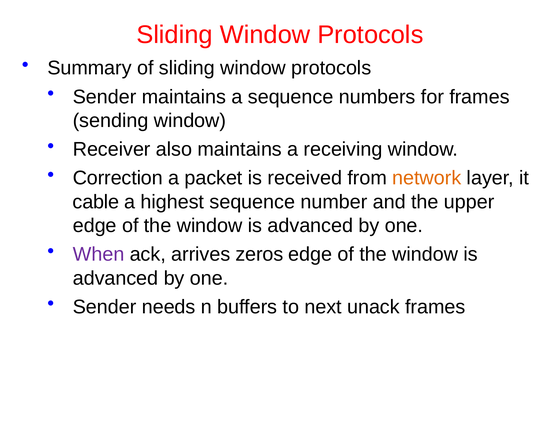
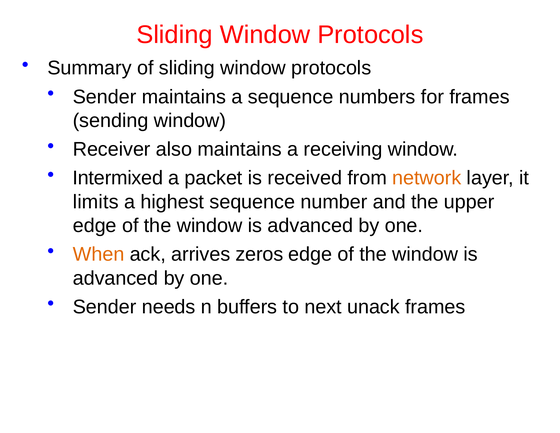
Correction: Correction -> Intermixed (118, 178)
cable: cable -> limits (96, 202)
When colour: purple -> orange (99, 254)
